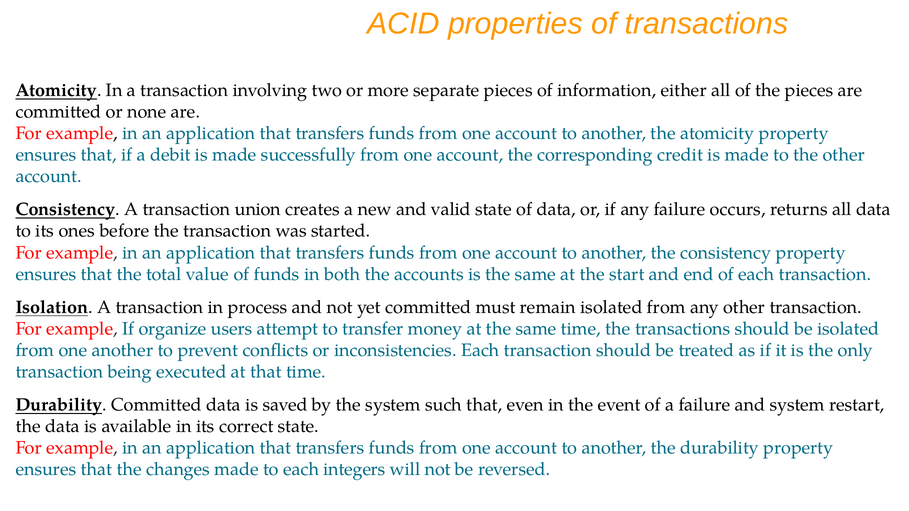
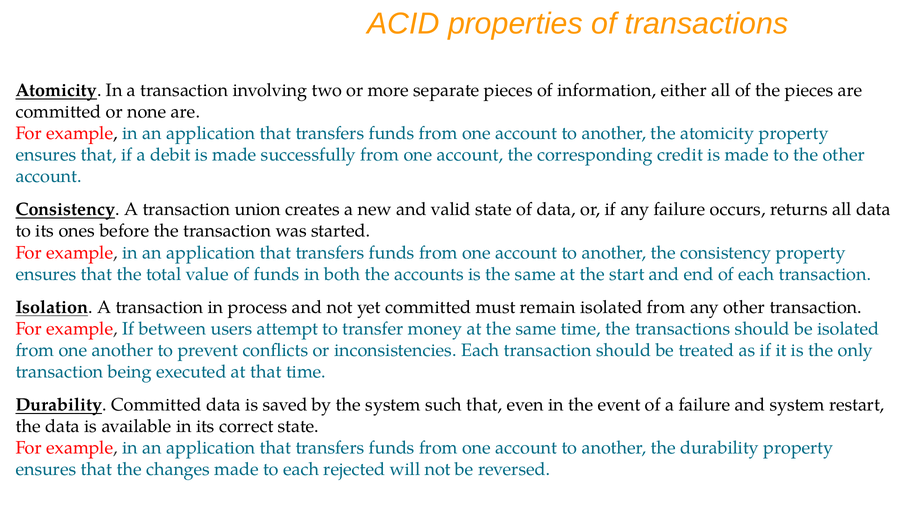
organize: organize -> between (173, 329)
integers: integers -> rejected (354, 470)
